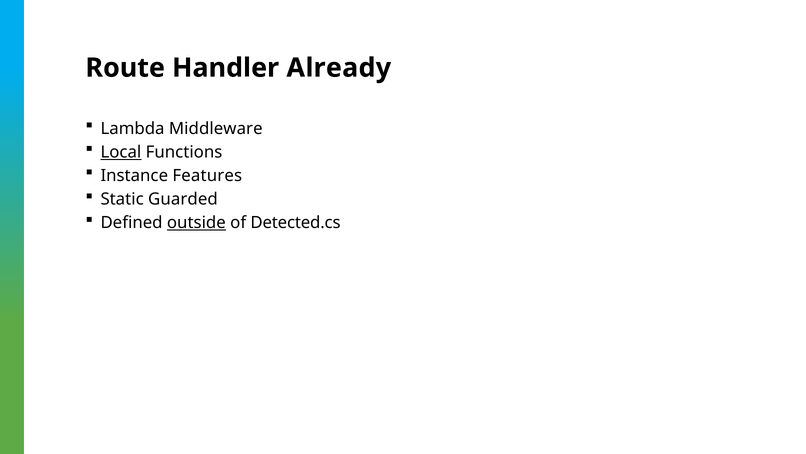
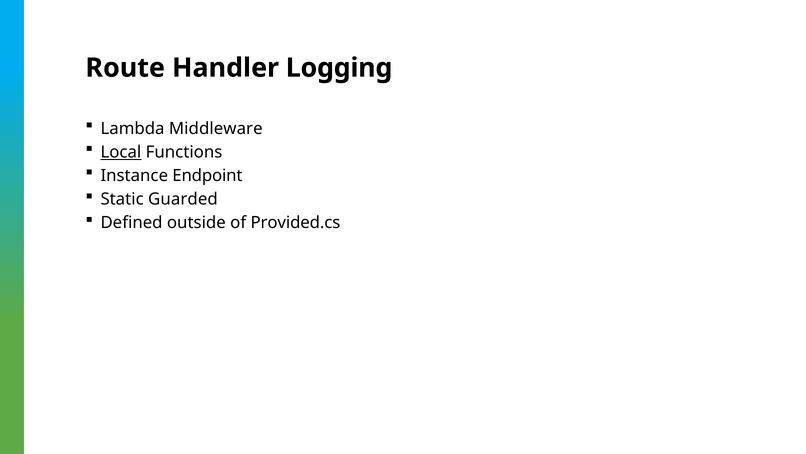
Already: Already -> Logging (339, 68)
Features: Features -> Endpoint (207, 175)
outside underline: present -> none (196, 222)
Detected.cs: Detected.cs -> Provided.cs (295, 222)
